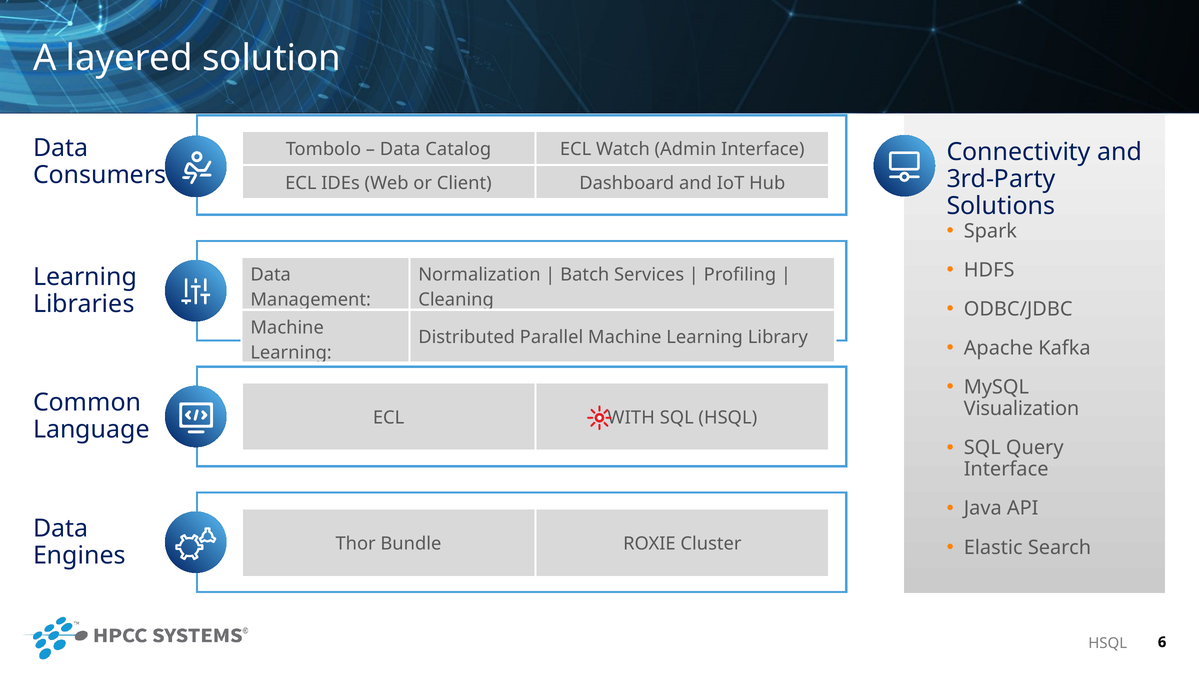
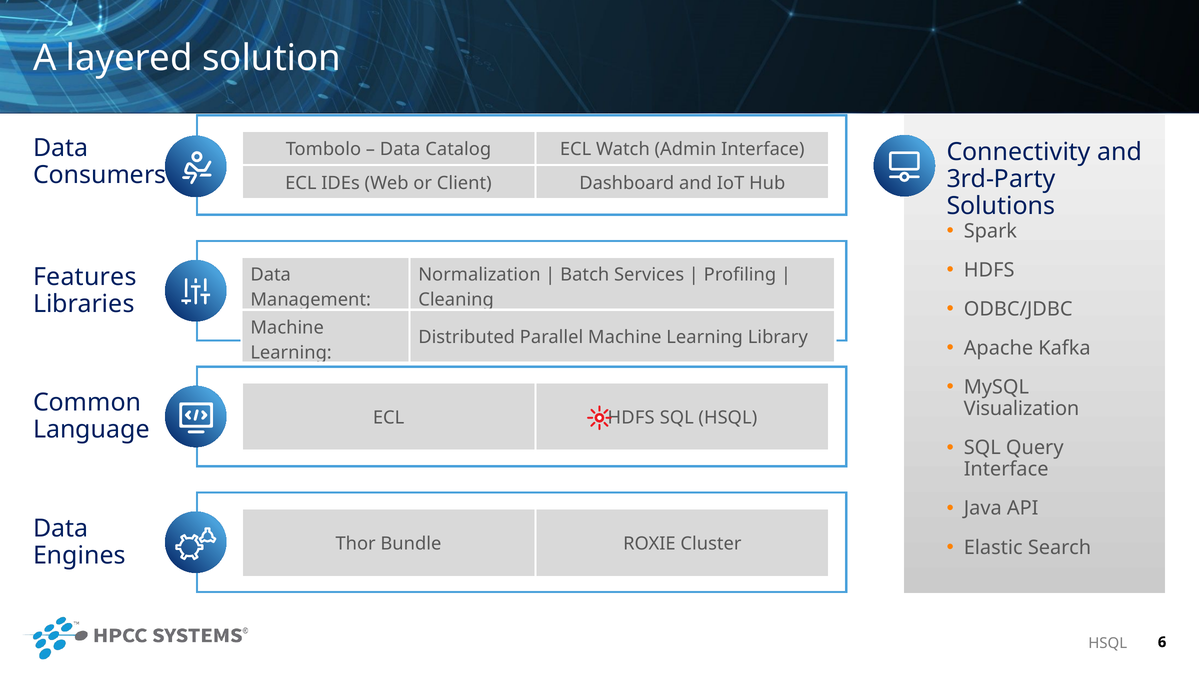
Learning: Learning -> Features (85, 277)
ECL WITH: WITH -> HDFS (631, 418)
